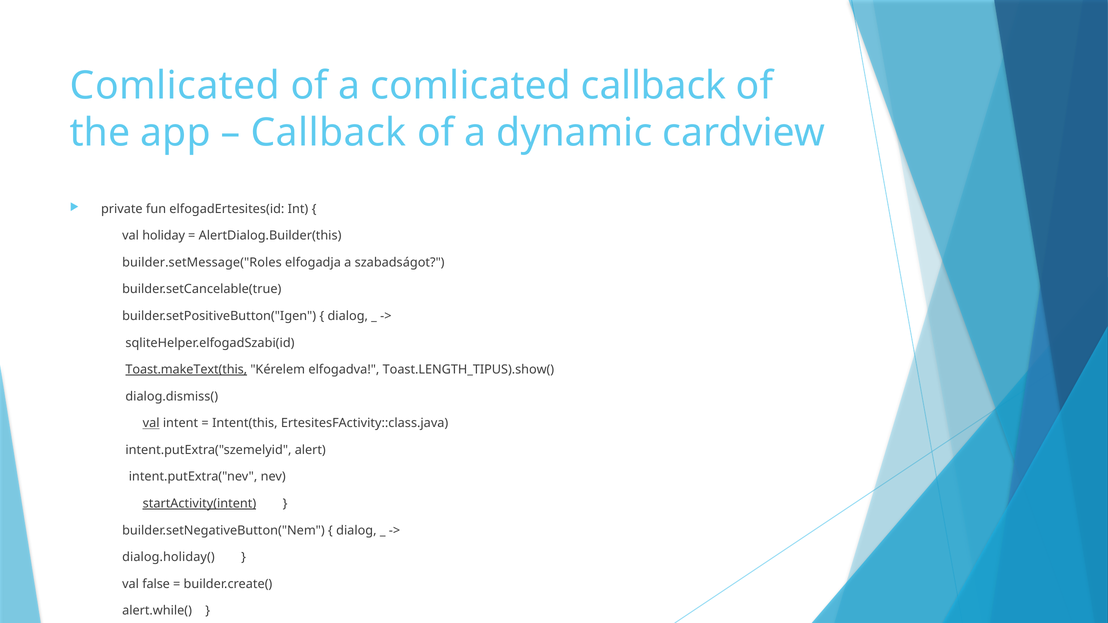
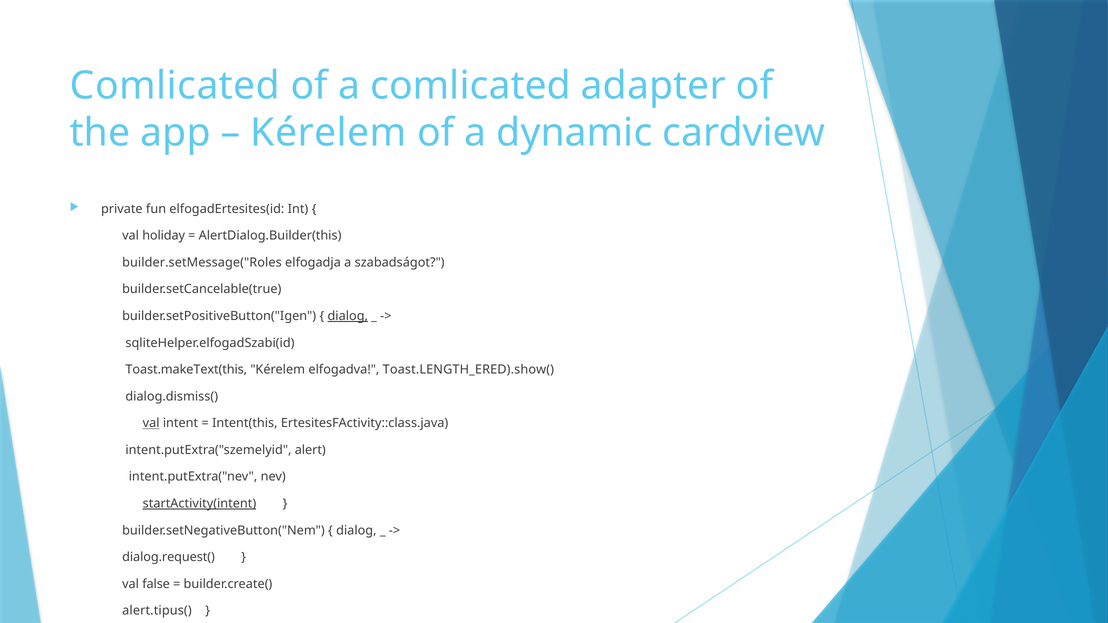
comlicated callback: callback -> adapter (653, 86)
Callback: Callback -> Kérelem (328, 133)
dialog underline: none -> present (348, 316)
Toast.makeText(this underline: present -> none (186, 370)
Toast.LENGTH_TIPUS).show(: Toast.LENGTH_TIPUS).show( -> Toast.LENGTH_ERED).show( (468, 370)
dialog.holiday(: dialog.holiday( -> dialog.request( (169, 557)
alert.while(: alert.while( -> alert.tipus( (157, 611)
